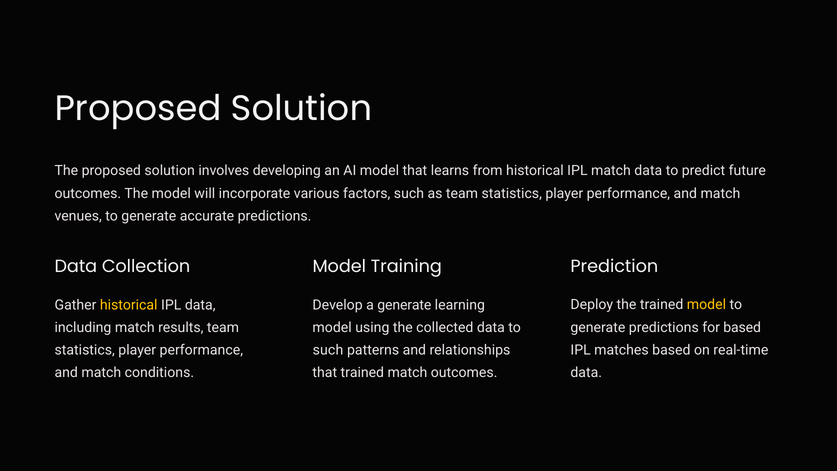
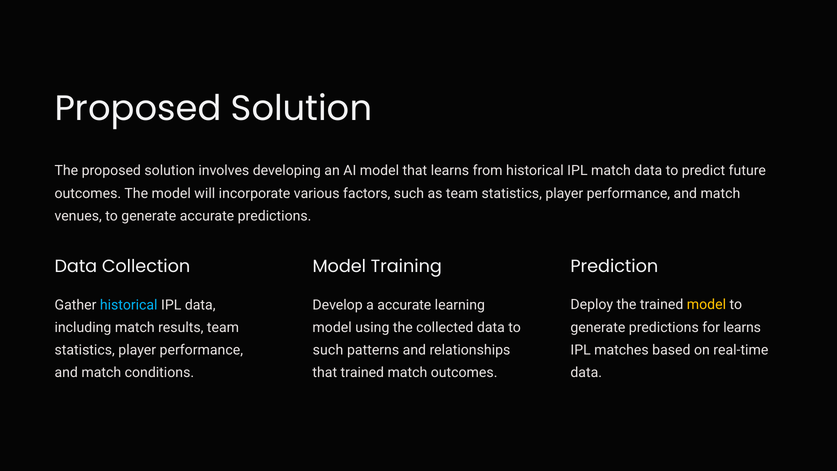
historical colour: yellow -> light blue (129, 305)
a generate: generate -> accurate (404, 305)
for based: based -> learns (742, 327)
